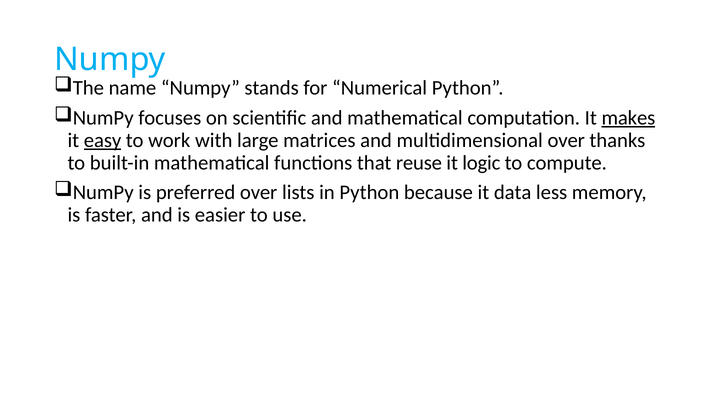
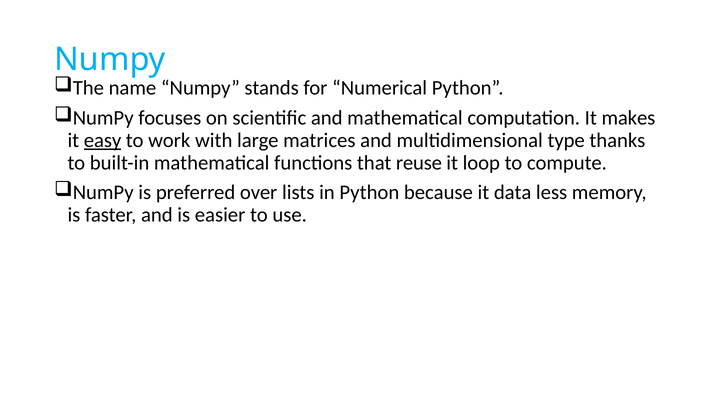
makes underline: present -> none (628, 118)
multidimensional over: over -> type (566, 140)
logic: logic -> loop (481, 163)
